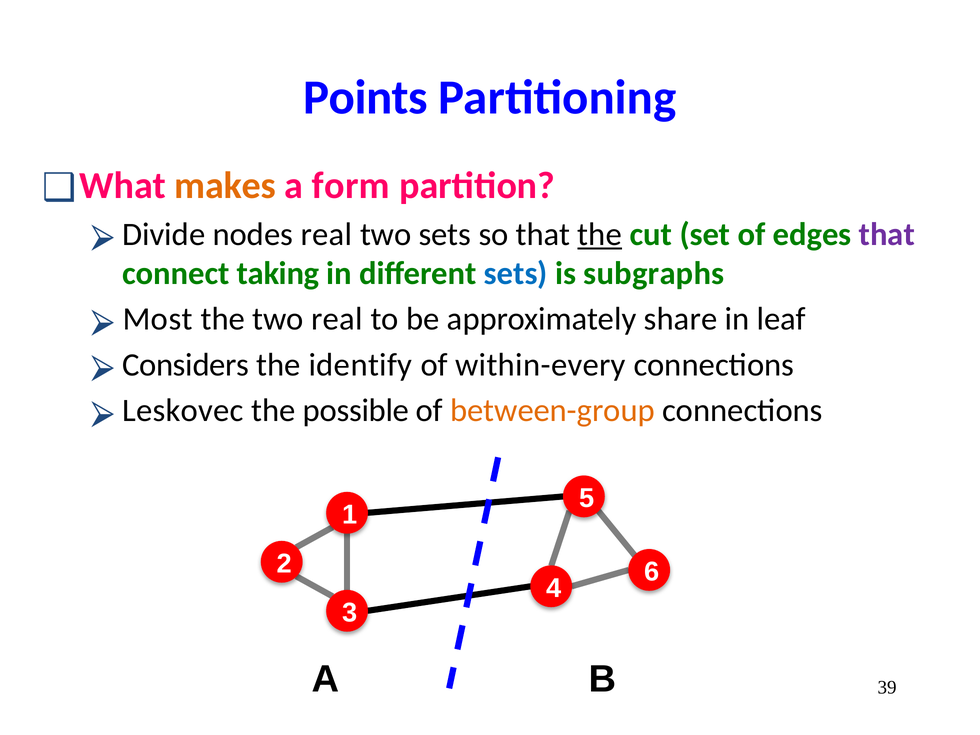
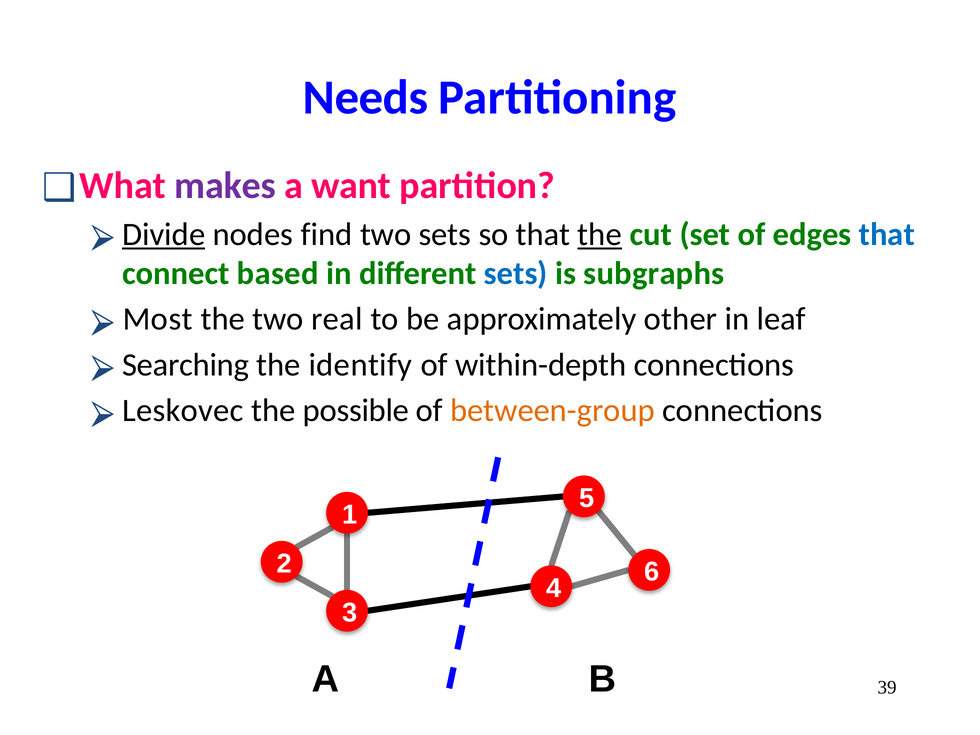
Points: Points -> Needs (365, 97)
makes colour: orange -> purple (225, 186)
form: form -> want (351, 186)
Divide underline: none -> present (164, 234)
nodes real: real -> find (327, 234)
that colour: purple -> blue (887, 234)
taking: taking -> based (278, 273)
share: share -> other (681, 319)
Considers: Considers -> Searching (186, 365)
within-every: within-every -> within-depth (541, 365)
